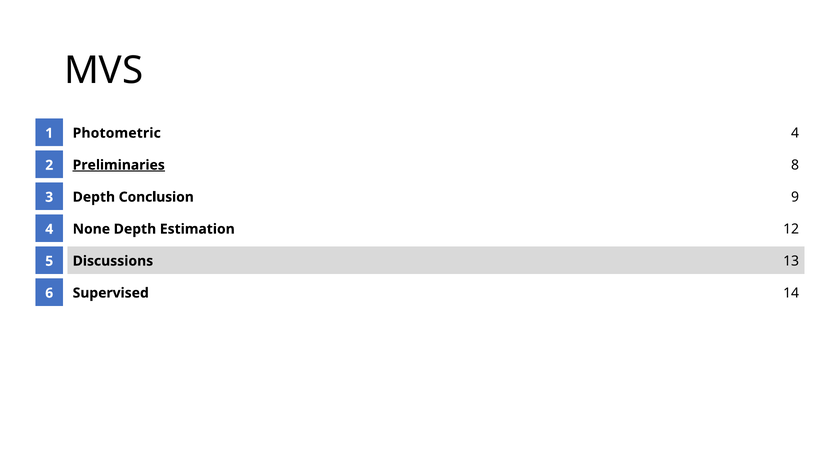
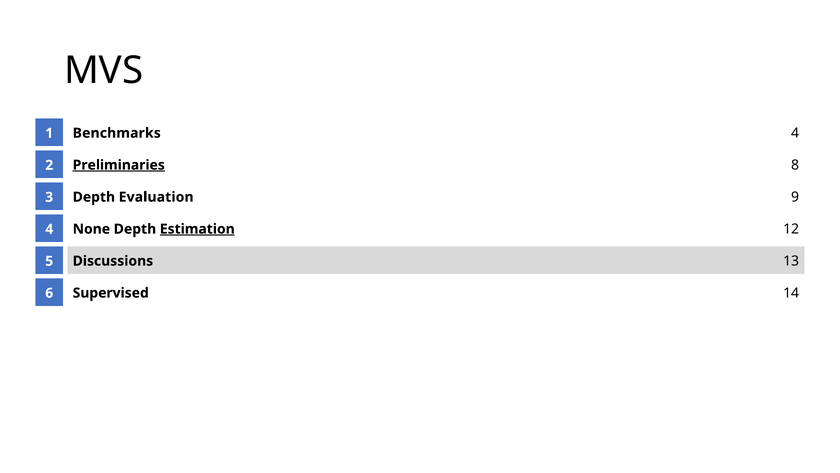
Photometric: Photometric -> Benchmarks (117, 133)
Conclusion: Conclusion -> Evaluation (156, 197)
Estimation underline: none -> present (197, 229)
